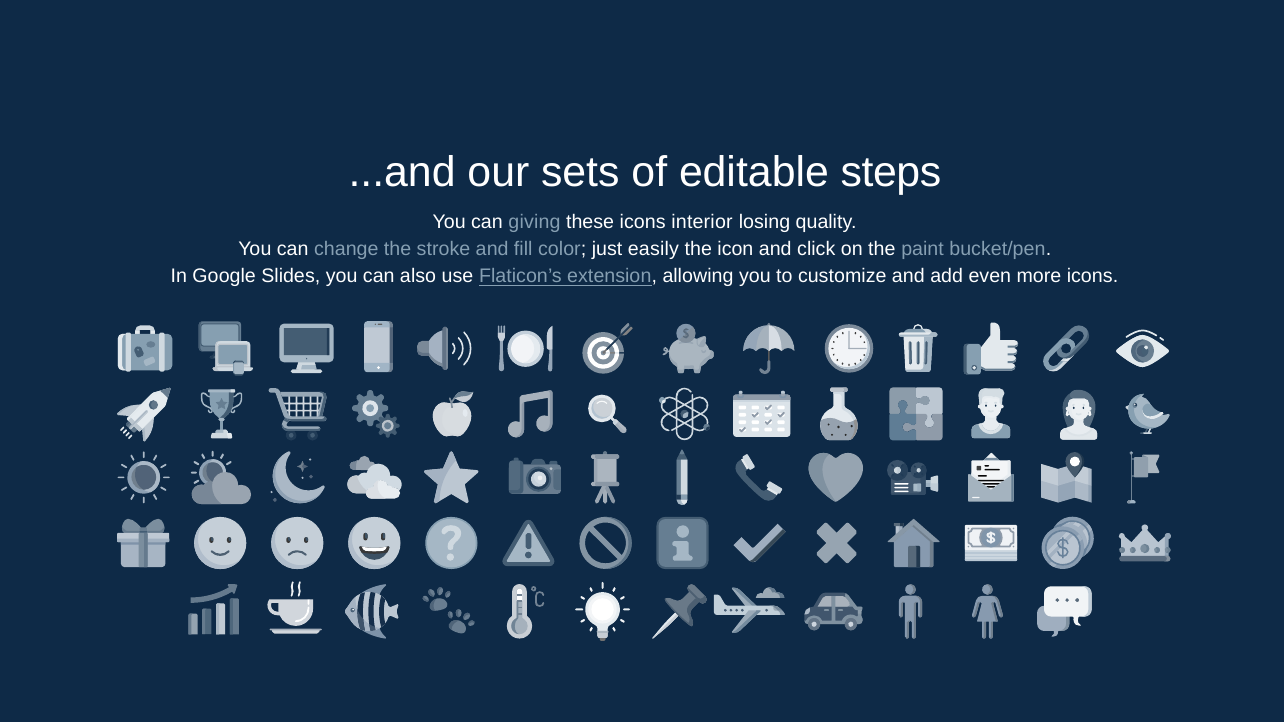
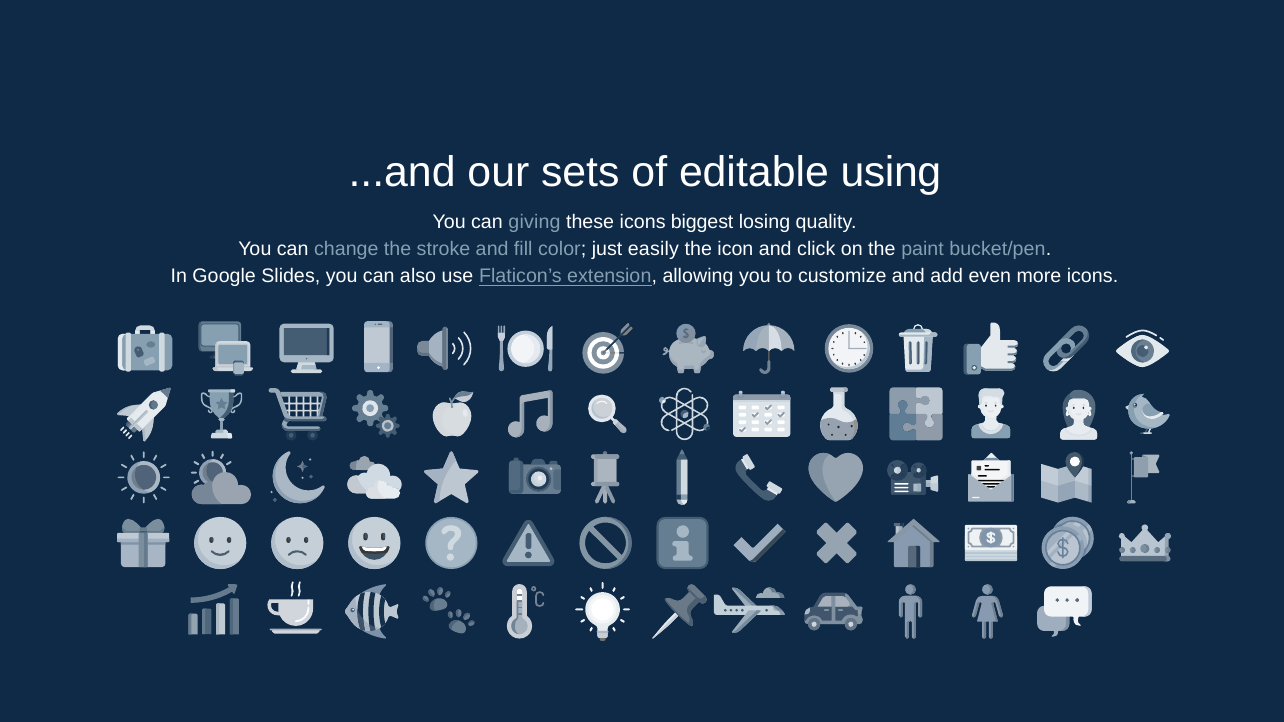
steps: steps -> using (891, 173)
interior: interior -> biggest (702, 222)
